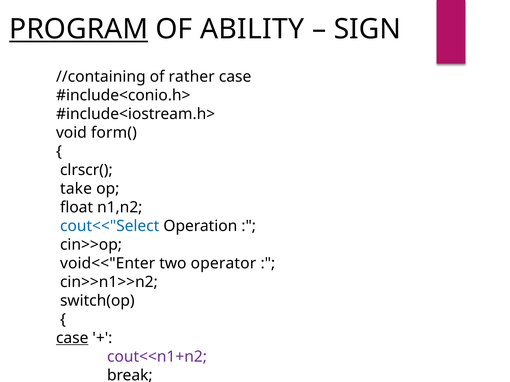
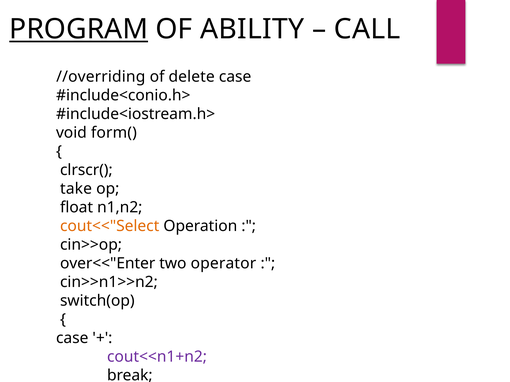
SIGN: SIGN -> CALL (367, 29)
//containing: //containing -> //overriding (101, 77)
rather: rather -> delete (192, 77)
cout<<"Select colour: blue -> orange (110, 226)
void<<"Enter: void<<"Enter -> over<<"Enter (108, 264)
case underline: present -> none (72, 338)
